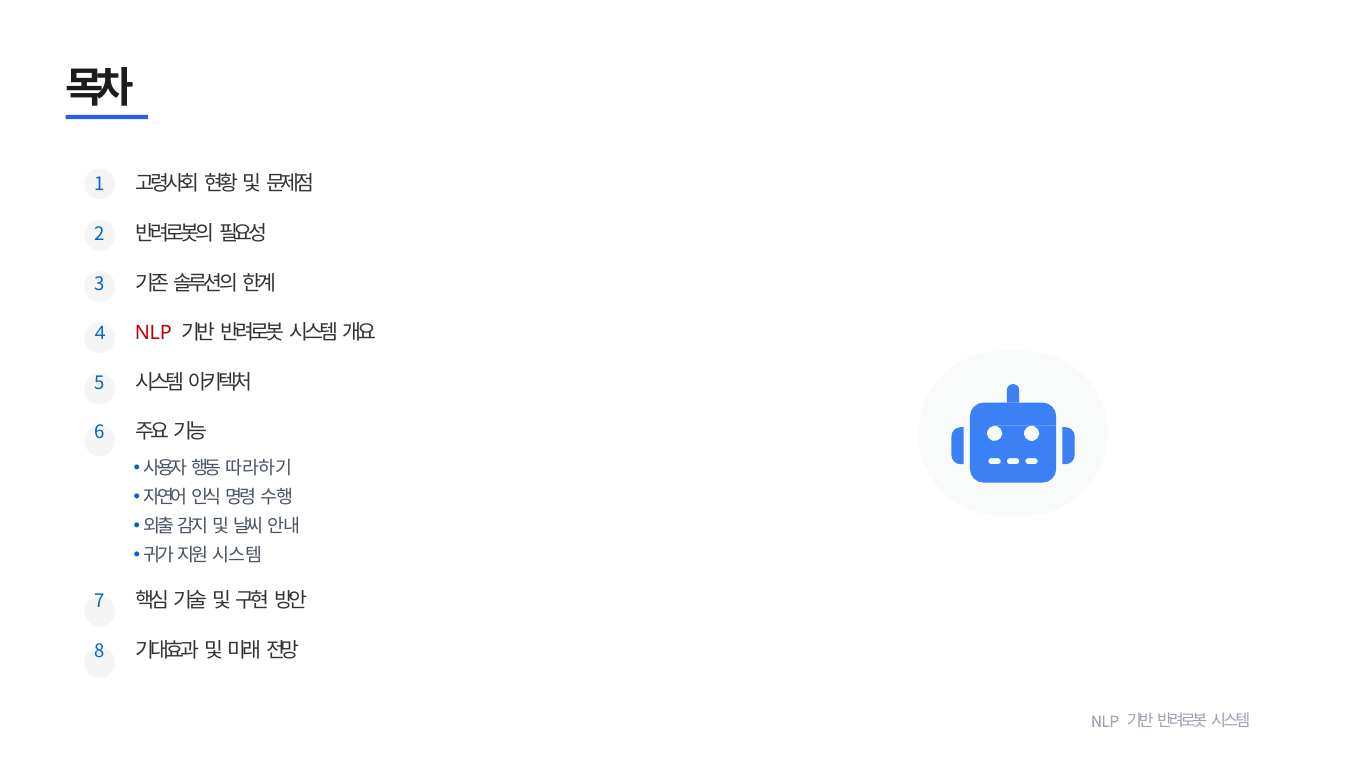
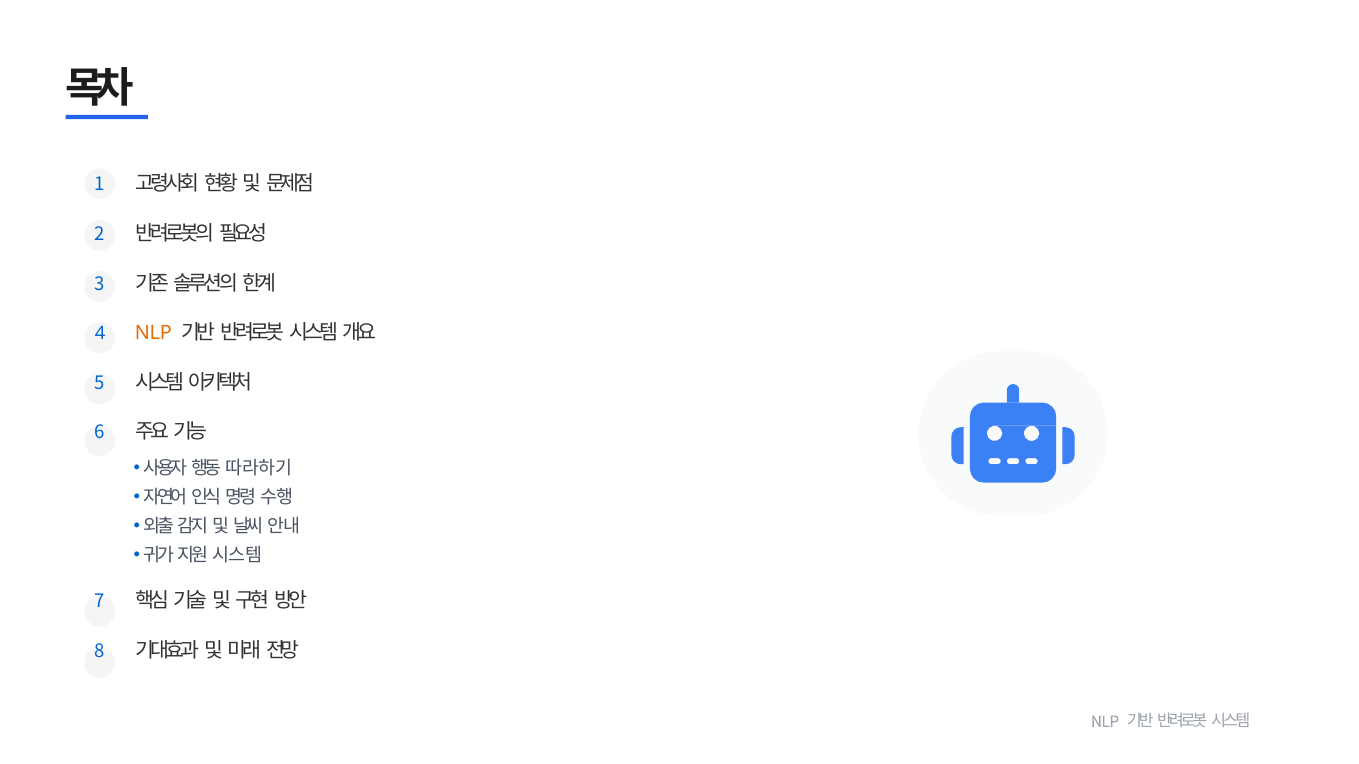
NLP colour: red -> orange (153, 333)
